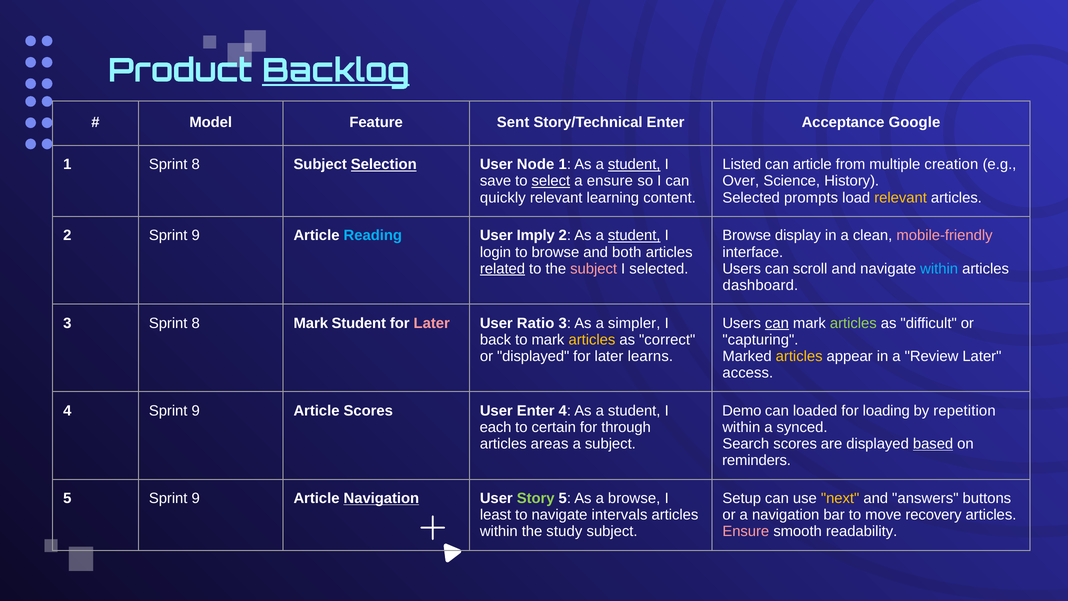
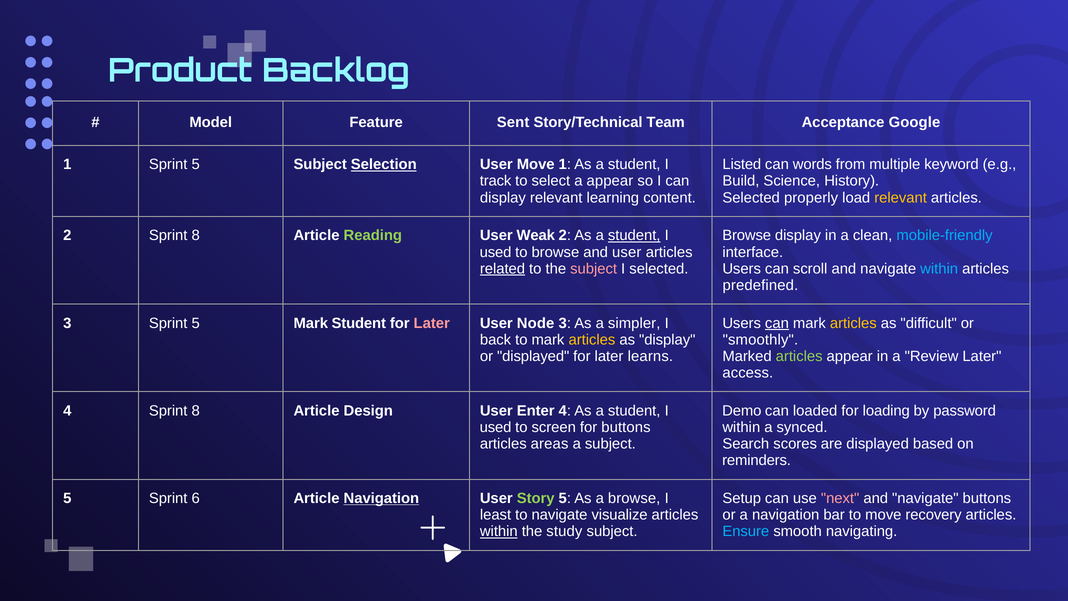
Backlog underline: present -> none (336, 71)
Story/Technical Enter: Enter -> Team (666, 122)
1 Sprint 8: 8 -> 5 (196, 164)
User Node: Node -> Move (536, 164)
student underline: present -> none (634, 164)
can article: article -> words (812, 164)
creation: creation -> keyword (951, 164)
save: save -> track (496, 181)
select underline: present -> none (551, 181)
a ensure: ensure -> appear (610, 181)
Over: Over -> Build (741, 181)
quickly: quickly -> display (503, 198)
prompts: prompts -> properly (811, 198)
2 Sprint 9: 9 -> 8 (196, 235)
Reading colour: light blue -> light green (373, 235)
Imply: Imply -> Weak (536, 235)
mobile-friendly colour: pink -> light blue (945, 235)
login: login -> used (496, 252)
and both: both -> user (627, 252)
dashboard: dashboard -> predefined (760, 285)
3 Sprint 8: 8 -> 5 (196, 323)
Ratio: Ratio -> Node (536, 323)
articles colour: light green -> yellow (853, 323)
as correct: correct -> display (667, 340)
capturing: capturing -> smoothly (760, 340)
articles colour: yellow -> light green (799, 356)
4 Sprint 9: 9 -> 8 (196, 411)
Article Scores: Scores -> Design (368, 411)
repetition: repetition -> password (965, 411)
each: each -> used (496, 427)
certain: certain -> screen (554, 427)
for through: through -> buttons (626, 427)
based underline: present -> none (933, 444)
5 Sprint 9: 9 -> 6 (196, 498)
next colour: yellow -> pink (840, 498)
answers: answers -> navigate (925, 498)
intervals: intervals -> visualize (620, 515)
within underline: none -> present (499, 531)
Ensure colour: pink -> light blue (746, 531)
readability: readability -> navigating (862, 531)
